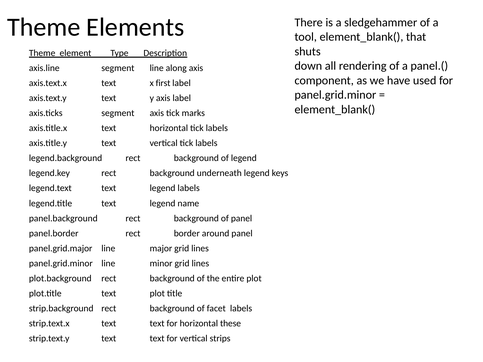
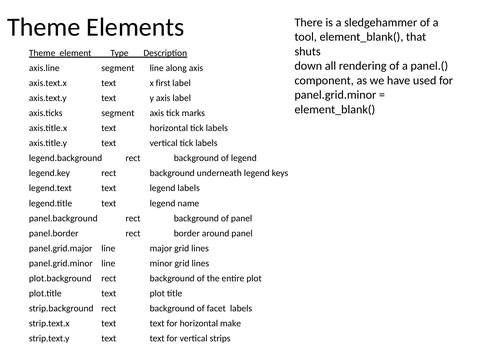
these: these -> make (231, 324)
